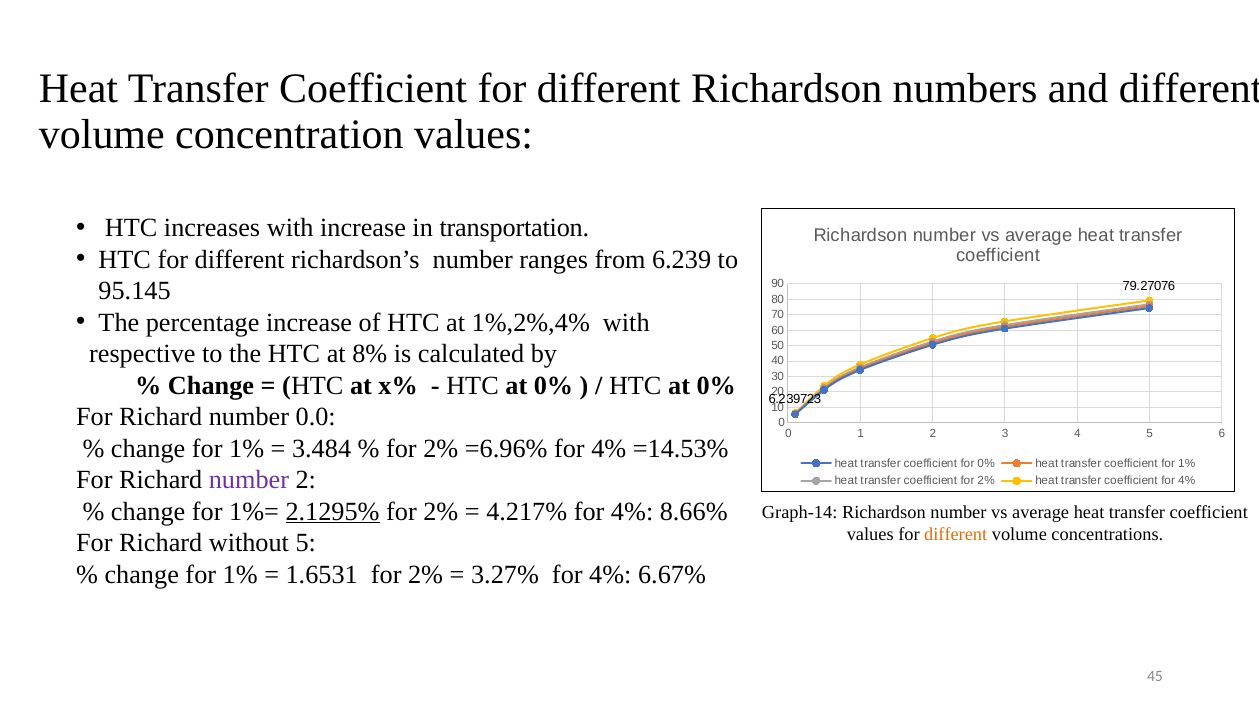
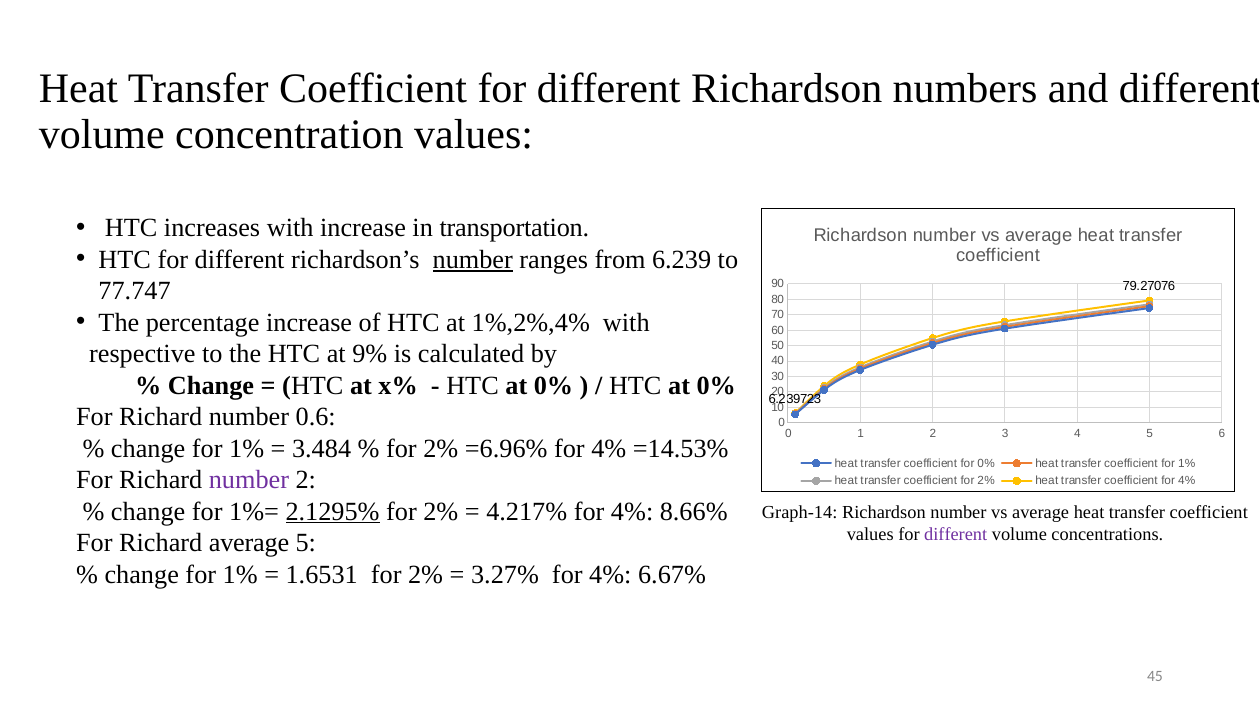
number underline: none -> present (473, 260)
95.145: 95.145 -> 77.747 (135, 291)
8%: 8% -> 9% (370, 354)
0.0: 0.0 -> 0.6 (316, 417)
different colour: orange -> purple (956, 534)
Richard without: without -> average (249, 543)
